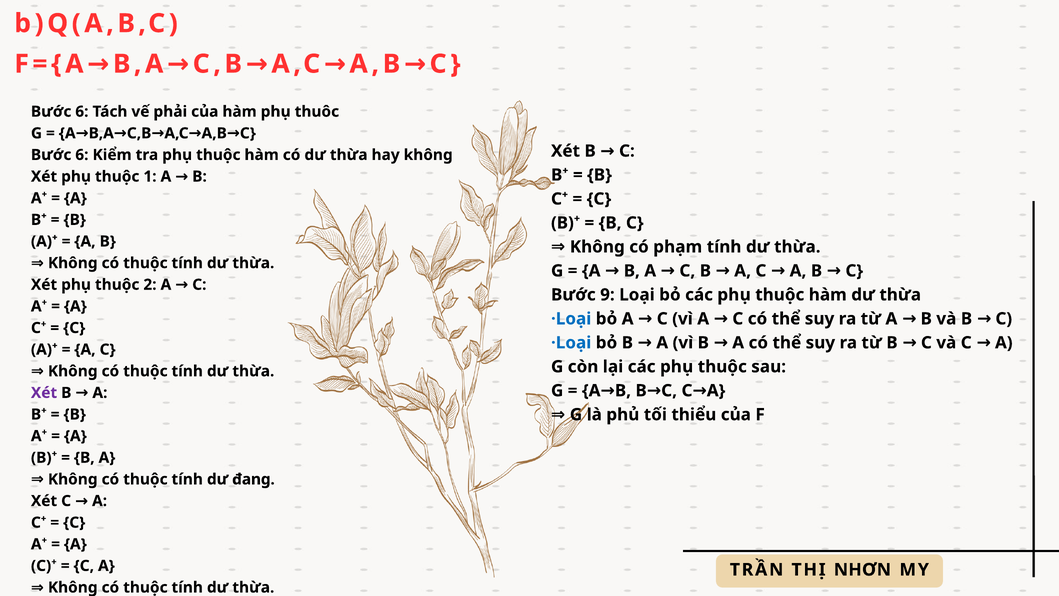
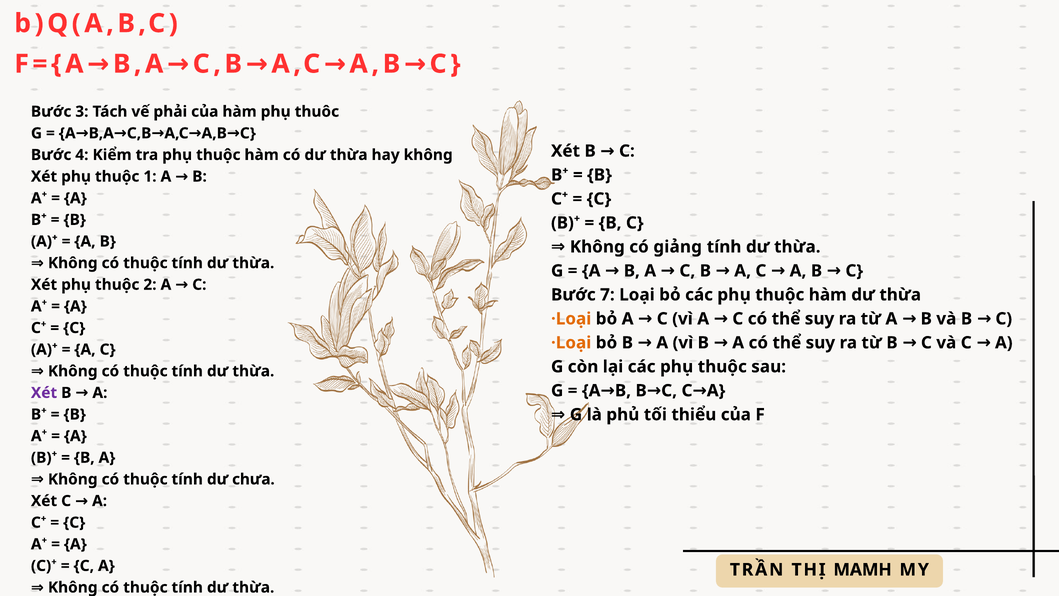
6: 6 -> 3 (82, 112)
6: 6 -> 4 (82, 155)
phạm: phạm -> giảng (678, 247)
9: 9 -> 7 (607, 295)
·Loại colour: blue -> orange (571, 319)
·Loại colour: blue -> orange (571, 343)
đang: đang -> chưa (253, 479)
NHƠN: NHƠN -> MAMH (863, 569)
